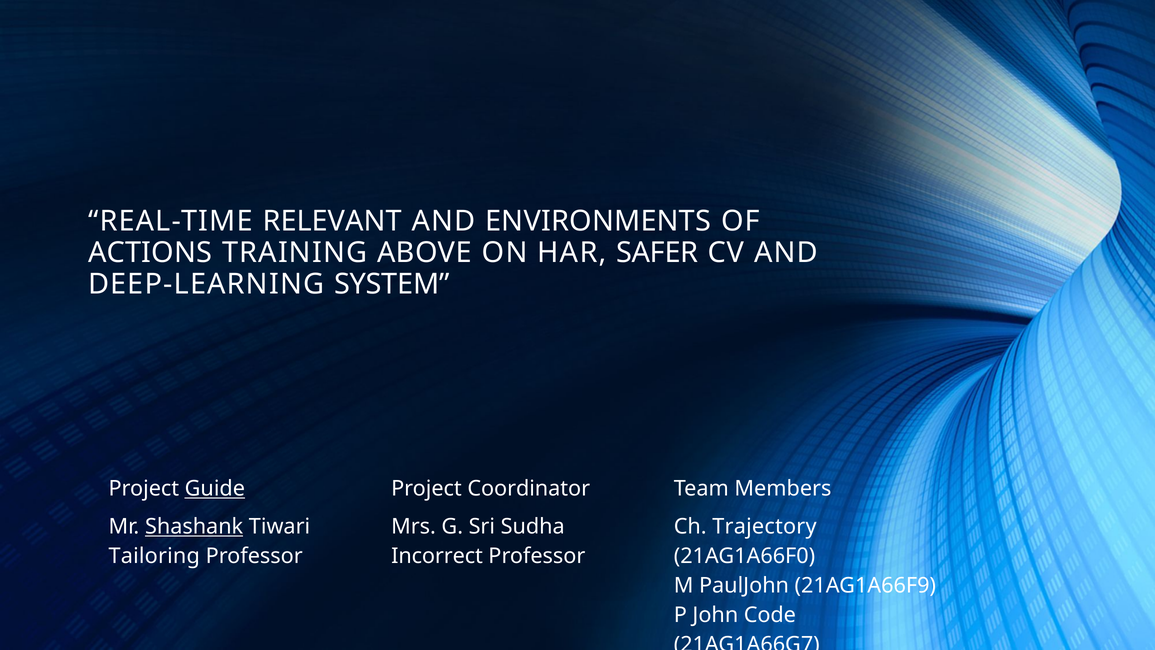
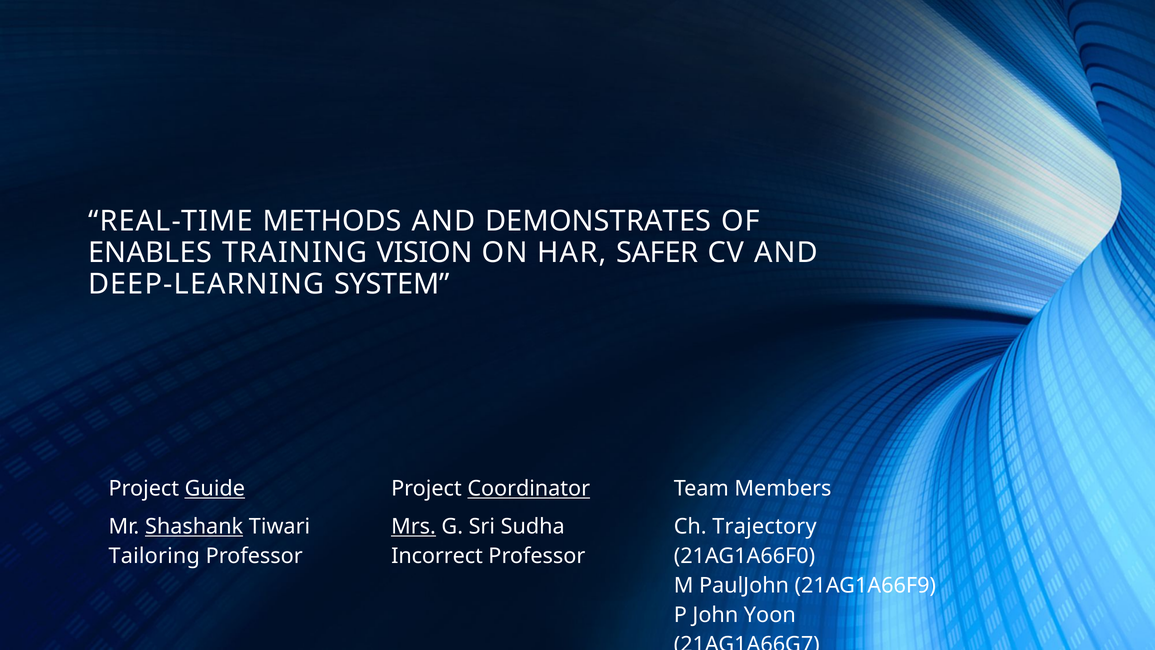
RELEVANT: RELEVANT -> METHODS (332, 221)
ENVIRONMENTS: ENVIRONMENTS -> DEMONSTRATES (598, 221)
ACTIONS: ACTIONS -> ENABLES (150, 253)
ABOVE: ABOVE -> VISION (425, 253)
Coordinator underline: none -> present (529, 488)
Mrs underline: none -> present (414, 527)
Code: Code -> Yoon (770, 615)
